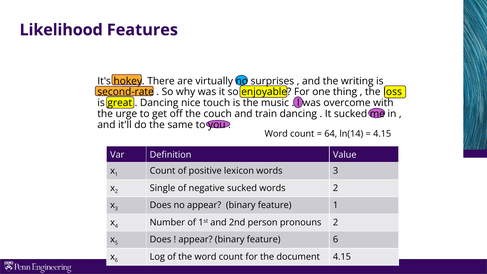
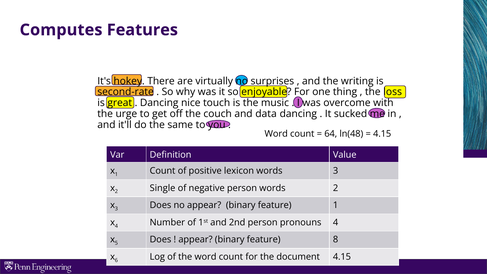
Likelihood: Likelihood -> Computes (61, 30)
train: train -> data (266, 114)
ln(14: ln(14 -> ln(48 (351, 134)
negative sucked: sucked -> person (242, 188)
pronouns 2: 2 -> 4 (336, 222)
feature 6: 6 -> 8 (336, 240)
